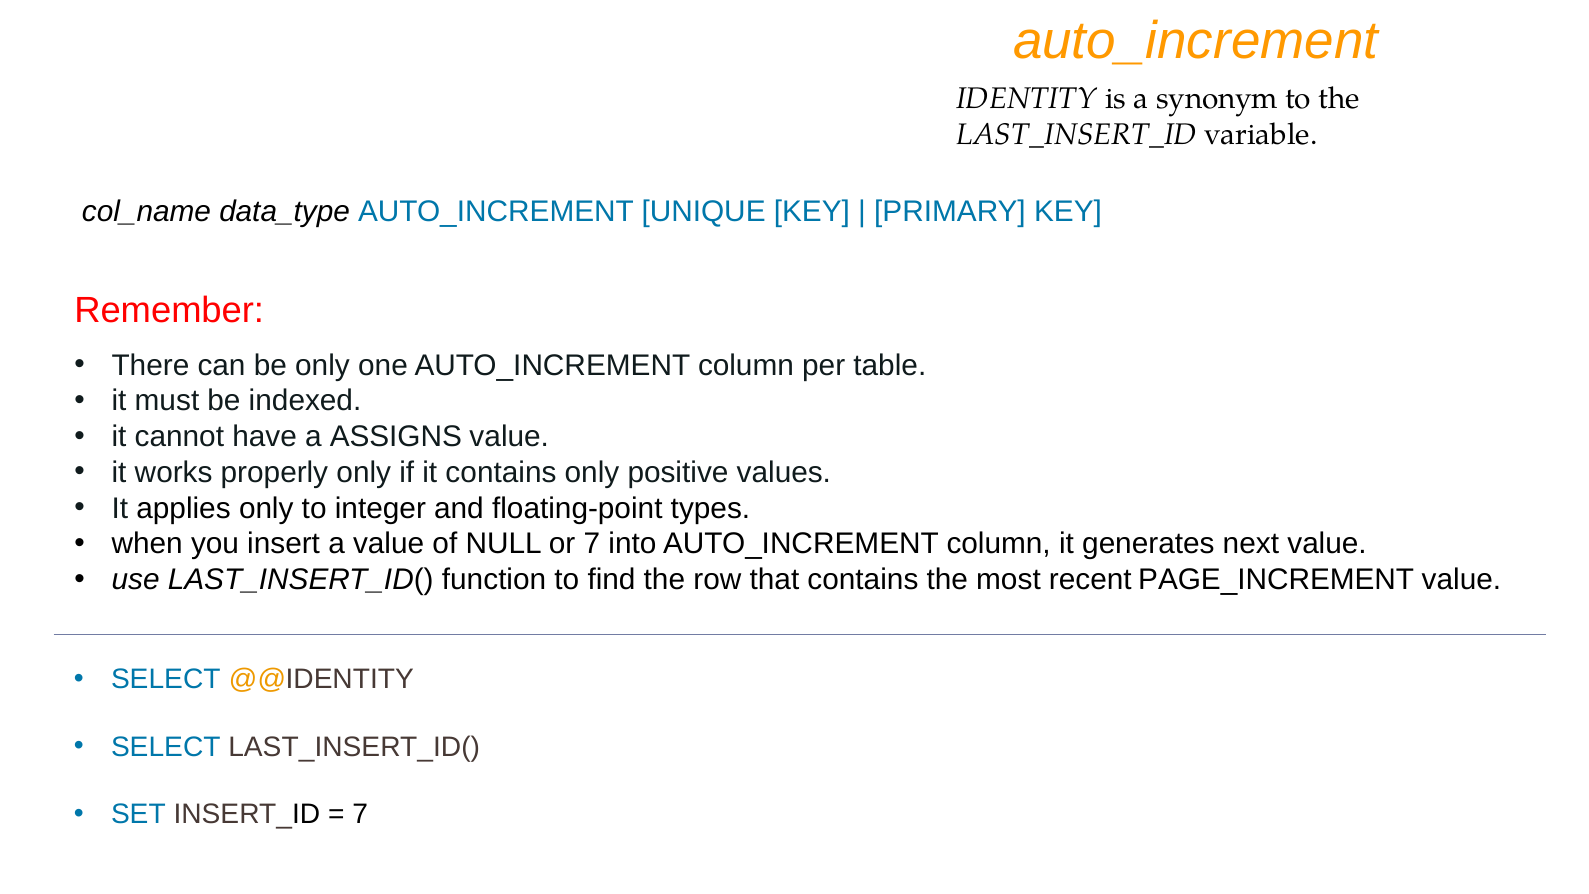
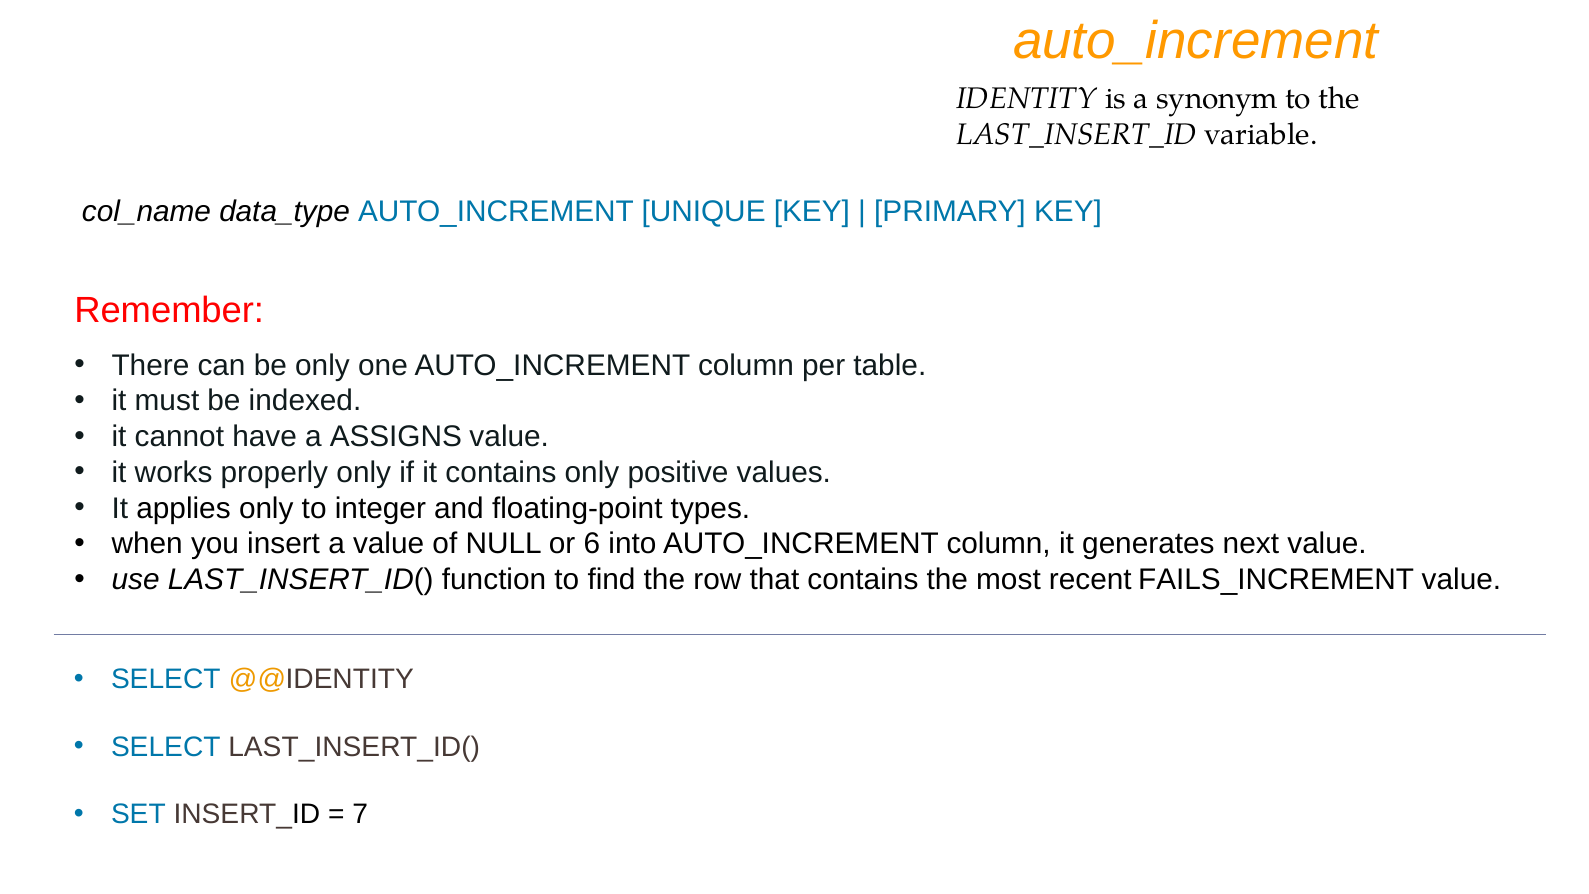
or 7: 7 -> 6 (592, 544)
PAGE_INCREMENT: PAGE_INCREMENT -> FAILS_INCREMENT (1276, 580)
